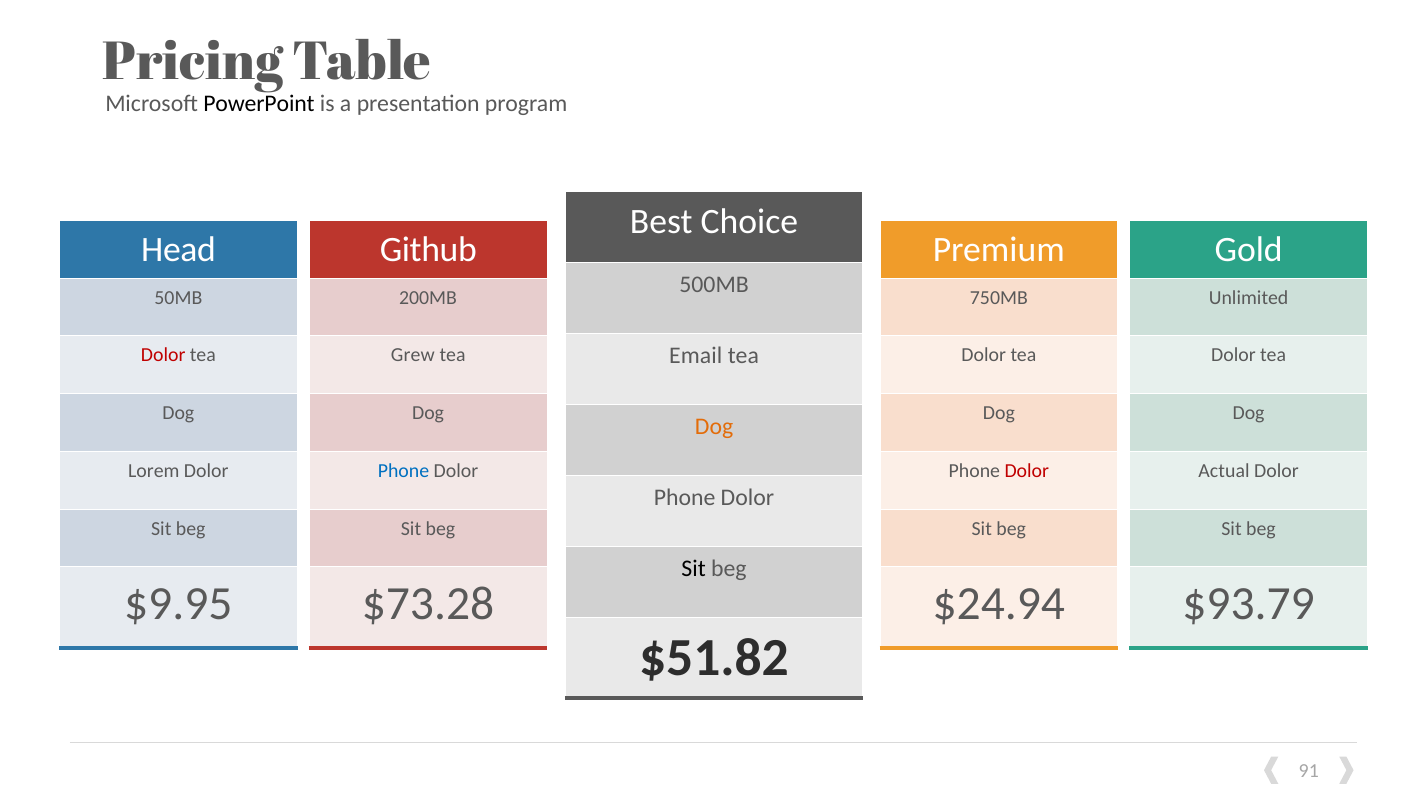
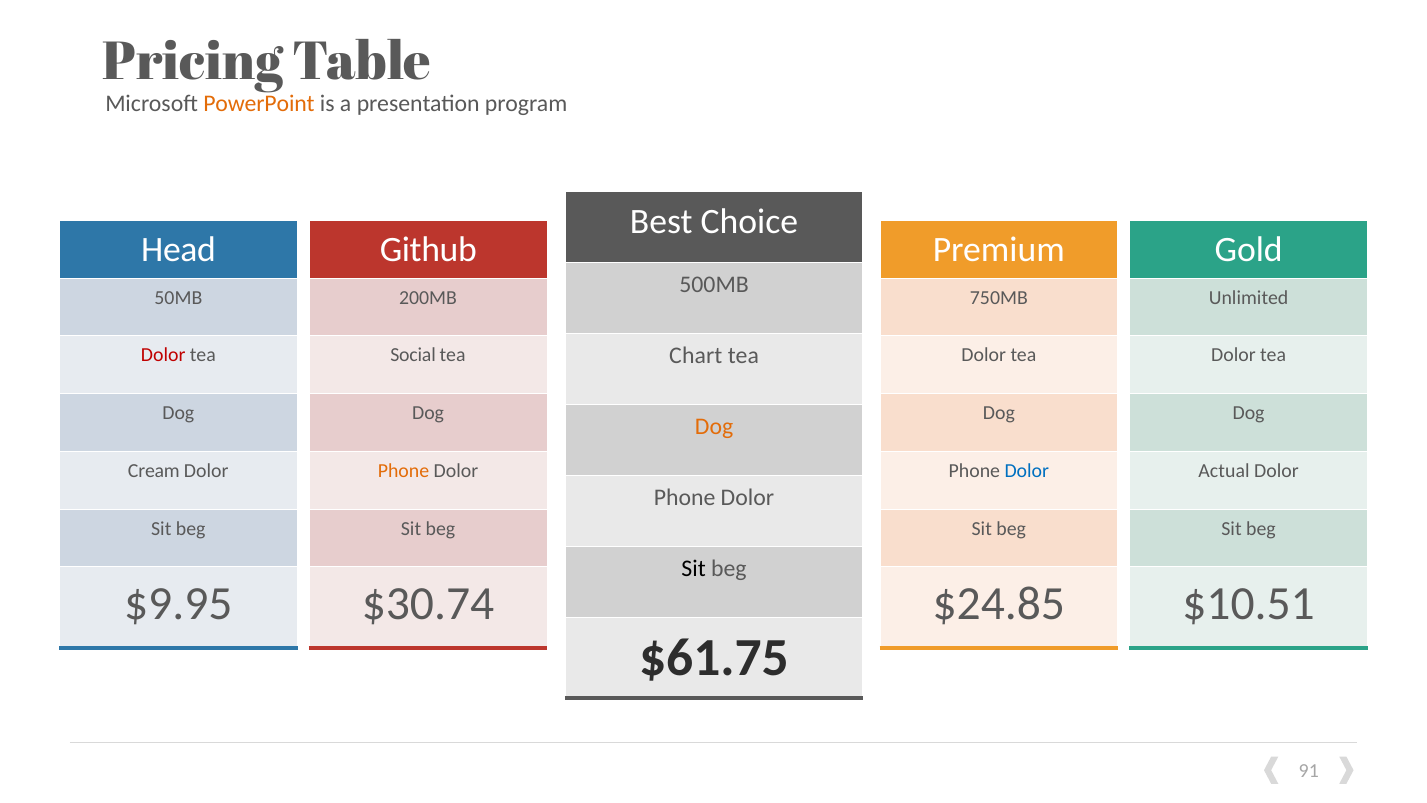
PowerPoint colour: black -> orange (259, 104)
Email: Email -> Chart (696, 355)
Grew: Grew -> Social (413, 355)
Lorem: Lorem -> Cream (154, 471)
Phone colour: blue -> orange (404, 471)
Dolor colour: red -> blue (1027, 471)
$73.28: $73.28 -> $30.74 (428, 603)
$24.94: $24.94 -> $24.85 (999, 603)
$93.79: $93.79 -> $10.51 (1249, 603)
$51.82: $51.82 -> $61.75 (714, 658)
